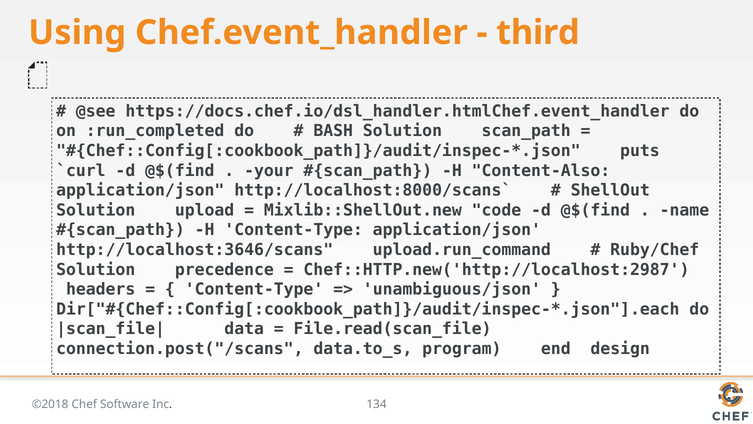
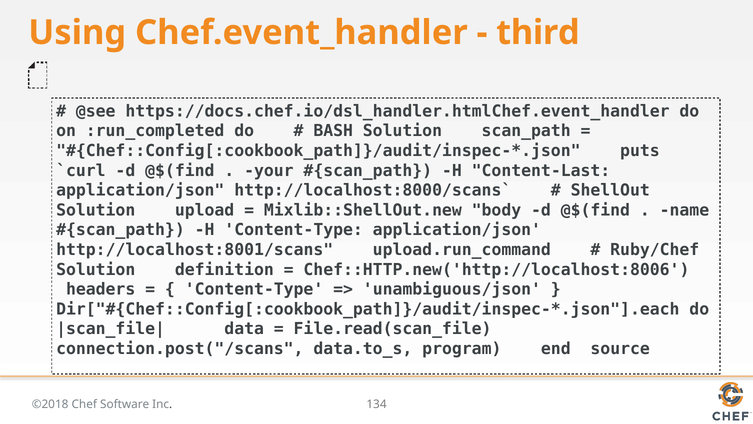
Content-Also: Content-Also -> Content-Last (541, 170)
code: code -> body (496, 210)
http://localhost:3646/scans: http://localhost:3646/scans -> http://localhost:8001/scans (195, 250)
precedence: precedence -> definition (224, 269)
Chef::HTTP.new('http://localhost:2987: Chef::HTTP.new('http://localhost:2987 -> Chef::HTTP.new('http://localhost:8006 (496, 269)
design: design -> source (620, 348)
